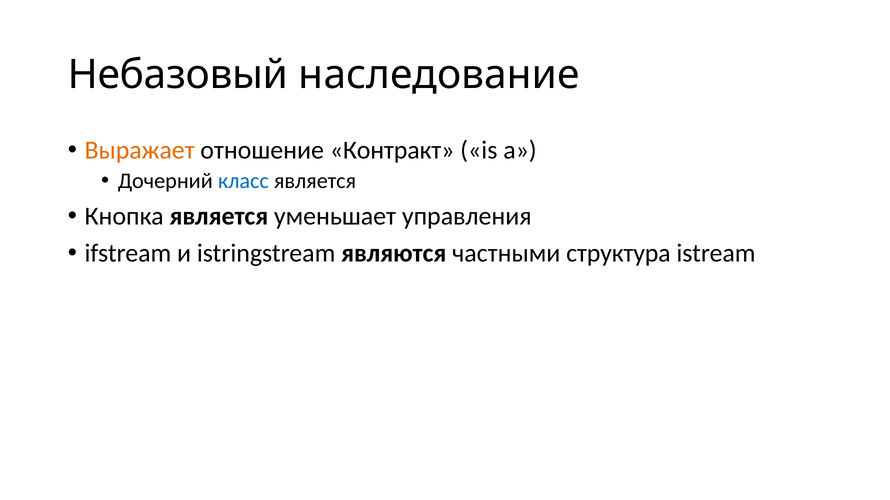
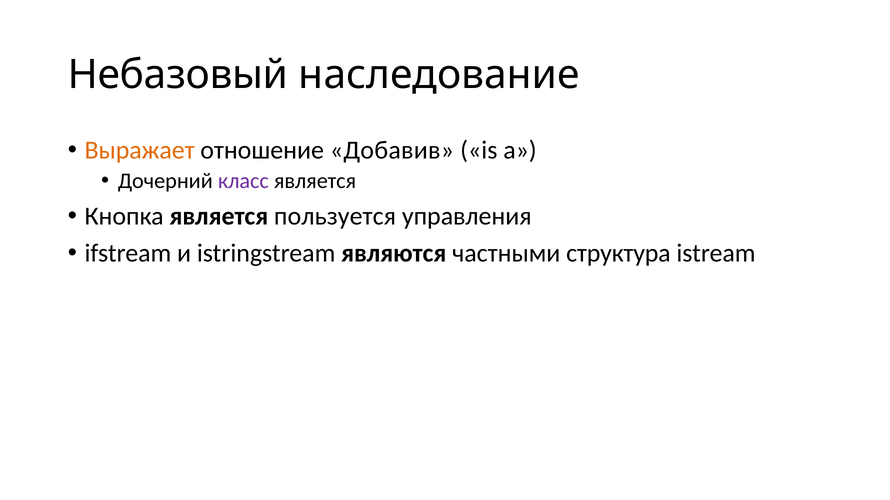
Контракт: Контракт -> Добавив (392, 150)
класс colour: blue -> purple (243, 181)
уменьшает: уменьшает -> пользуется (335, 216)
